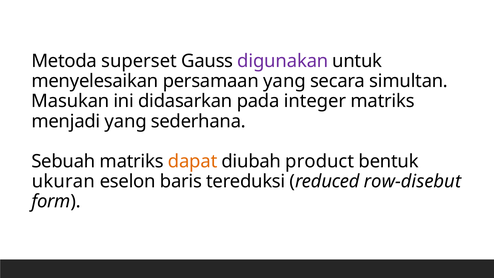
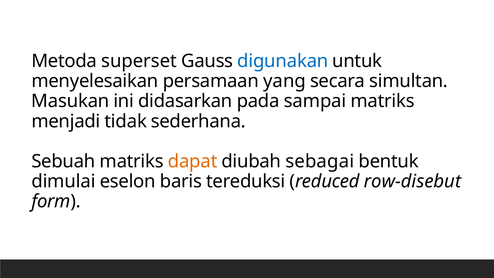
digunakan colour: purple -> blue (283, 61)
integer: integer -> sampai (315, 101)
menjadi yang: yang -> tidak (126, 121)
product: product -> sebagai (320, 161)
ukuran: ukuran -> dimulai (63, 181)
